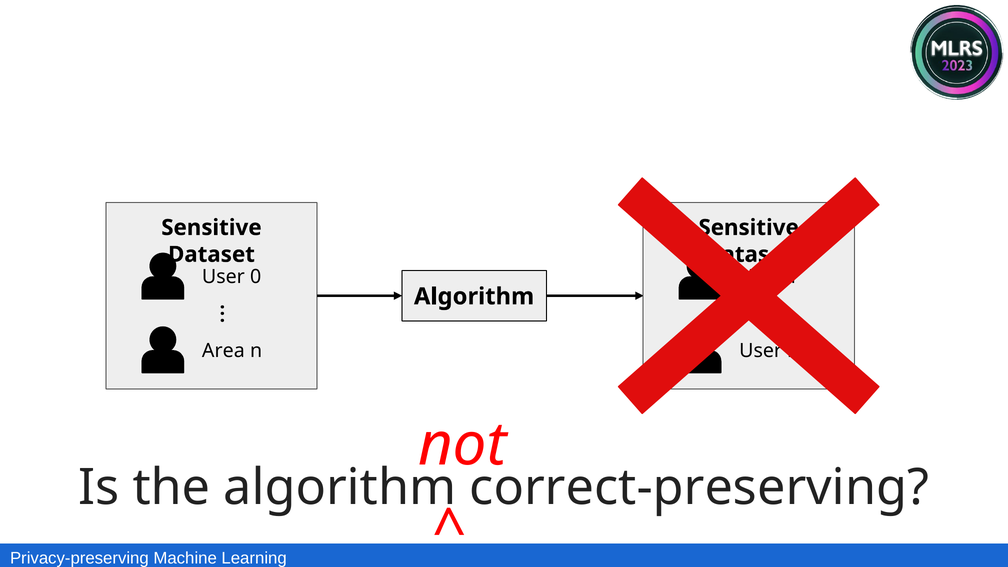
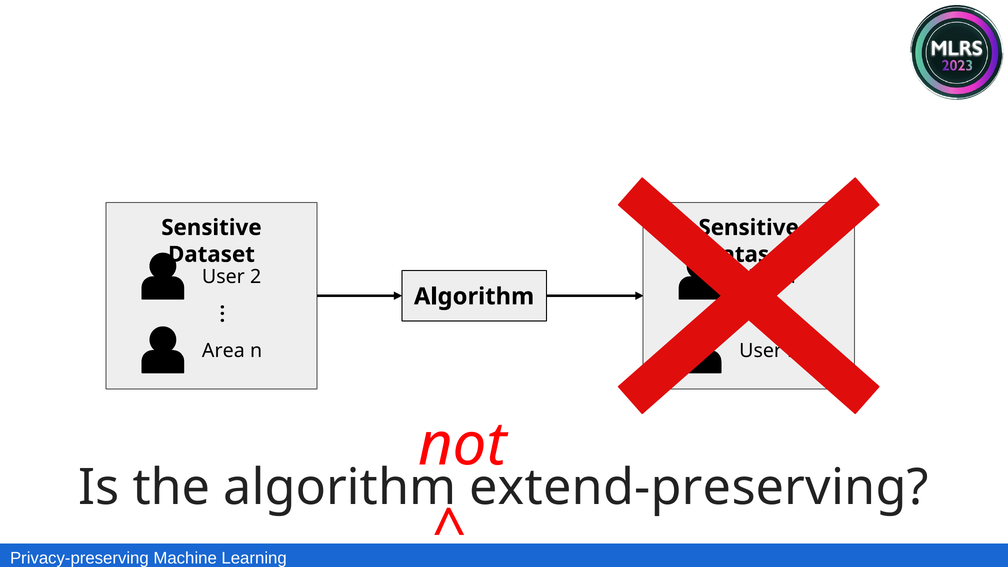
0: 0 -> 2 (256, 277)
correct-preserving: correct-preserving -> extend-preserving (699, 488)
